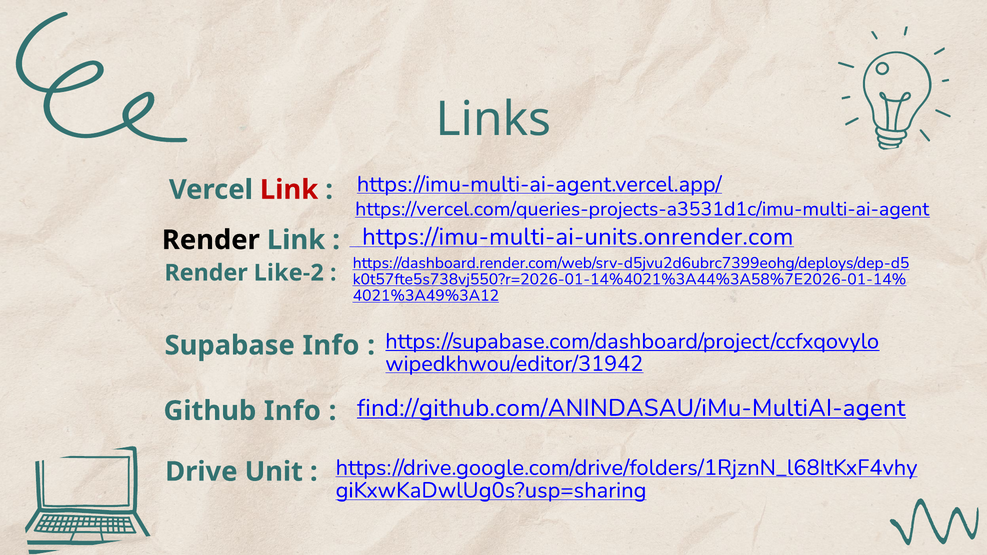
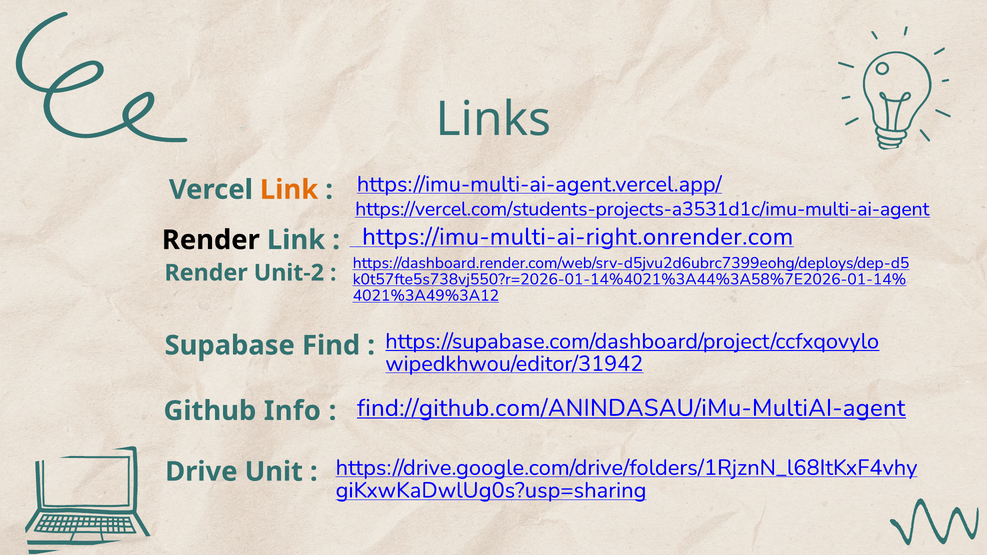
Link colour: red -> orange (289, 190)
https://vercel.com/queries-projects-a3531d1c/imu-multi-ai-agent: https://vercel.com/queries-projects-a3531d1c/imu-multi-ai-agent -> https://vercel.com/students-projects-a3531d1c/imu-multi-ai-agent (642, 209)
https://imu-multi-ai-units.onrender.com: https://imu-multi-ai-units.onrender.com -> https://imu-multi-ai-right.onrender.com (578, 237)
Like-2: Like-2 -> Unit-2 (289, 273)
Supabase Info: Info -> Find (331, 346)
